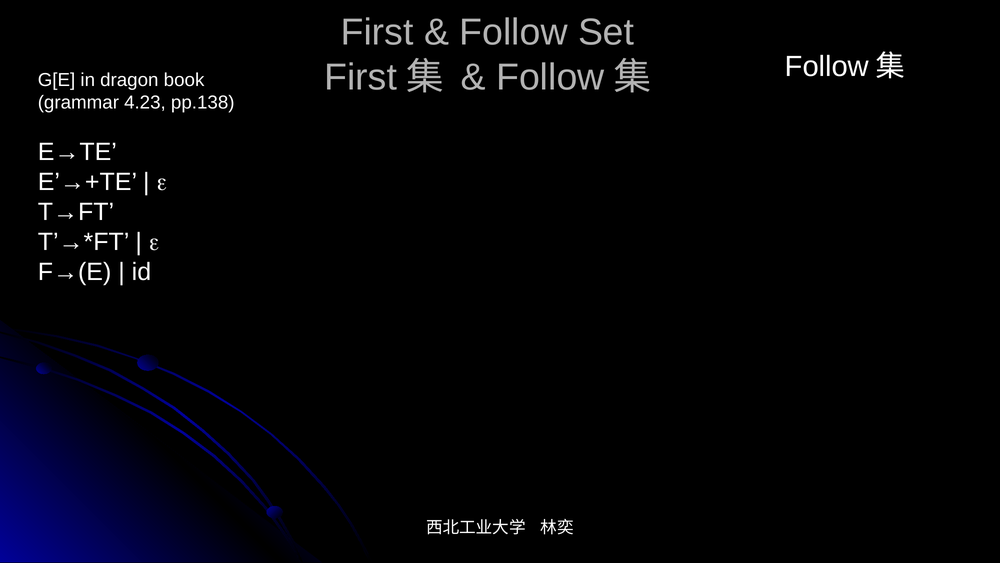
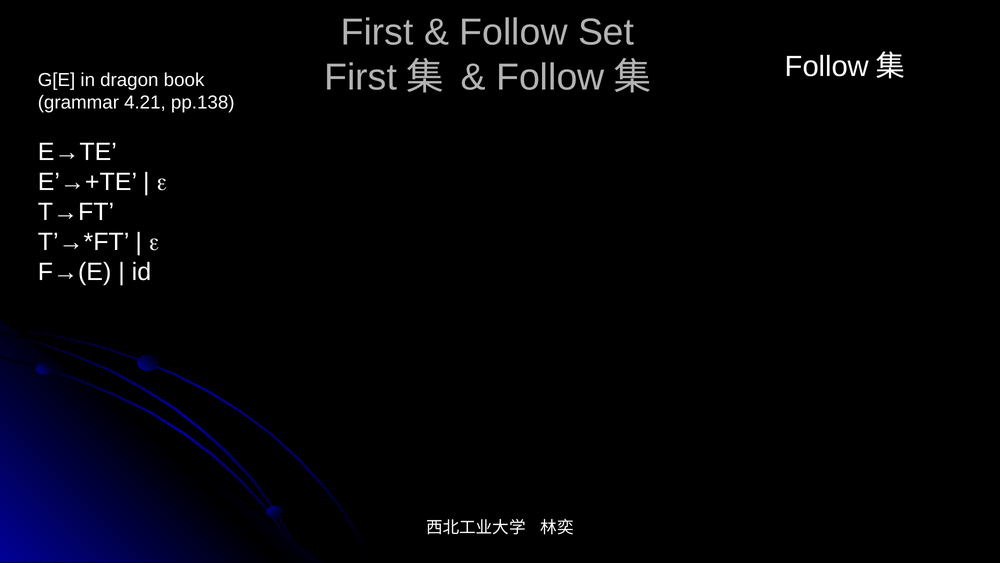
4.23: 4.23 -> 4.21 (145, 102)
